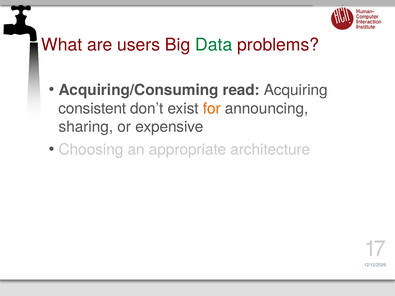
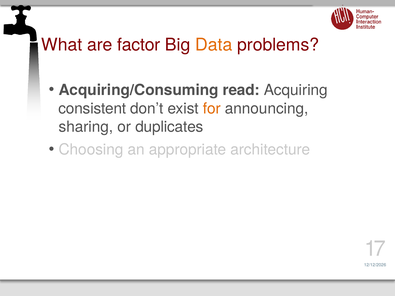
users: users -> factor (139, 45)
Data colour: green -> orange (214, 45)
expensive: expensive -> duplicates (169, 127)
